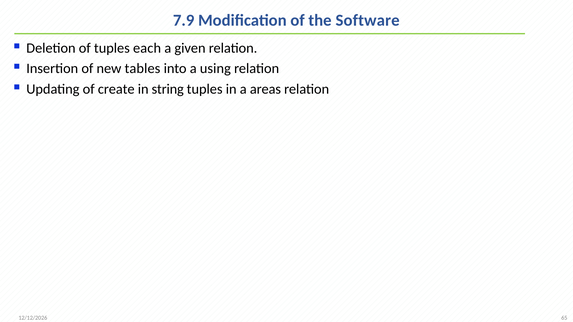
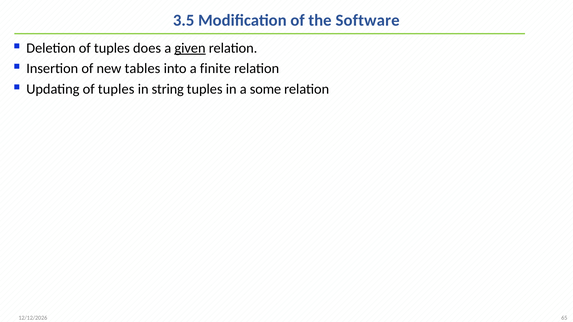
7.9: 7.9 -> 3.5 (184, 20)
each: each -> does (147, 48)
given underline: none -> present (190, 48)
using: using -> finite (215, 69)
Updating of create: create -> tuples (116, 89)
areas: areas -> some (265, 89)
